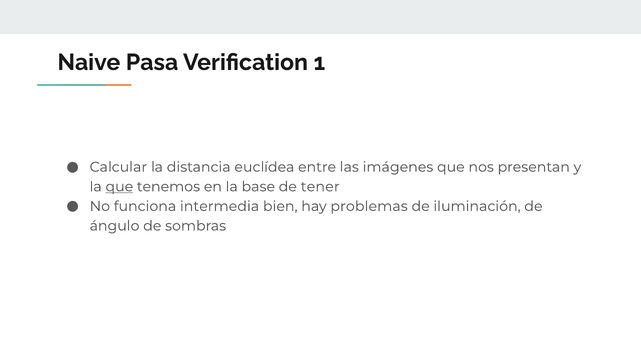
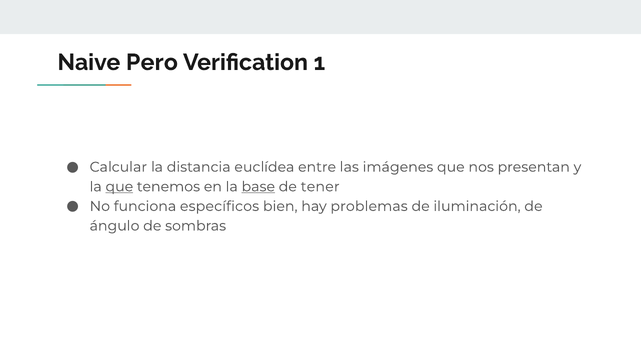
Pasa: Pasa -> Pero (152, 62)
base underline: none -> present (258, 187)
intermedia: intermedia -> específicos (220, 207)
